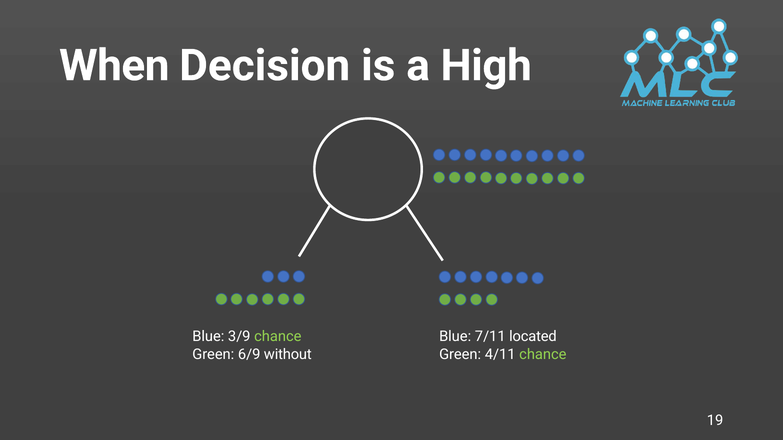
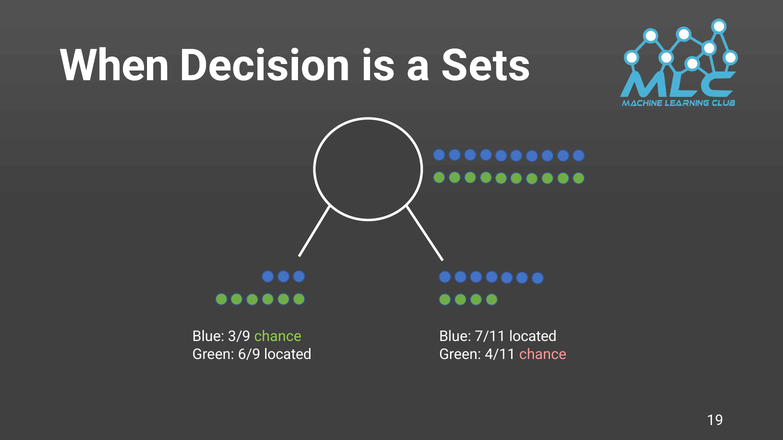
High: High -> Sets (486, 66)
6/9 without: without -> located (288, 355)
chance colour: light green -> pink (543, 355)
